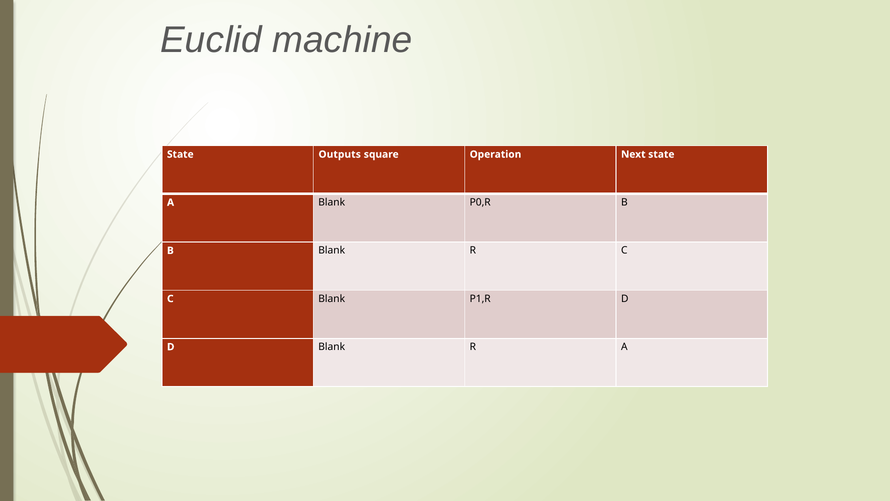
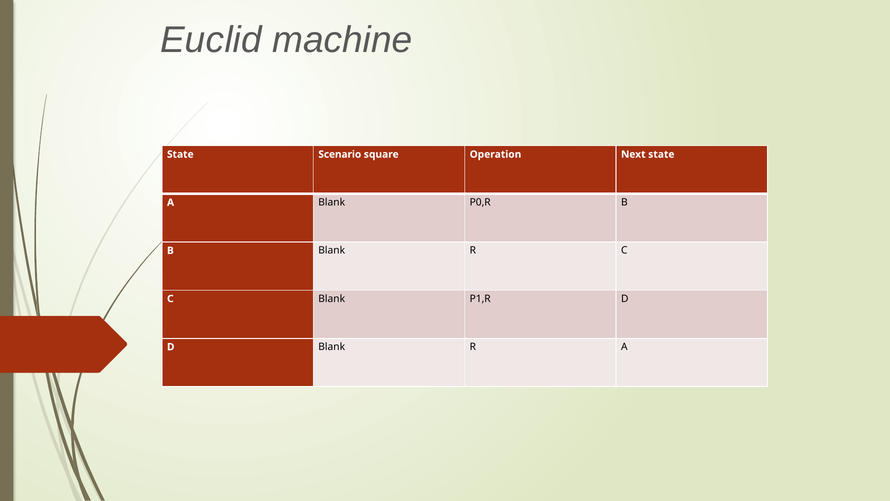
Outputs: Outputs -> Scenario (340, 154)
